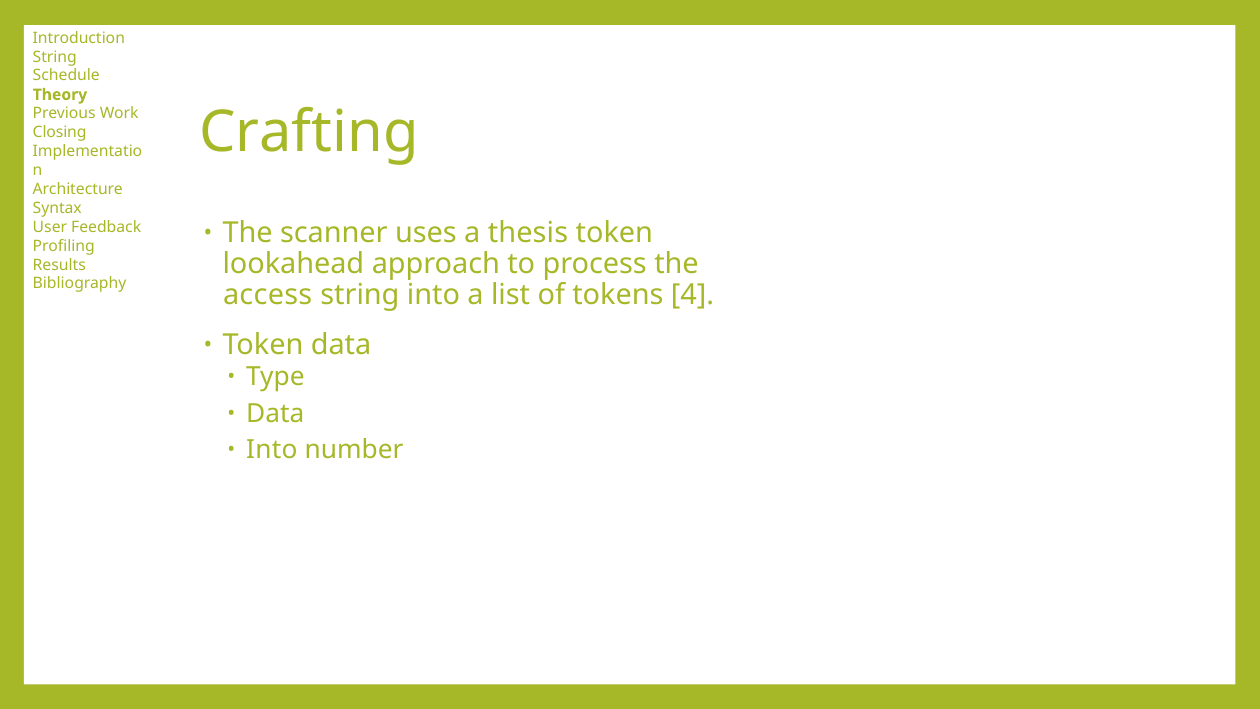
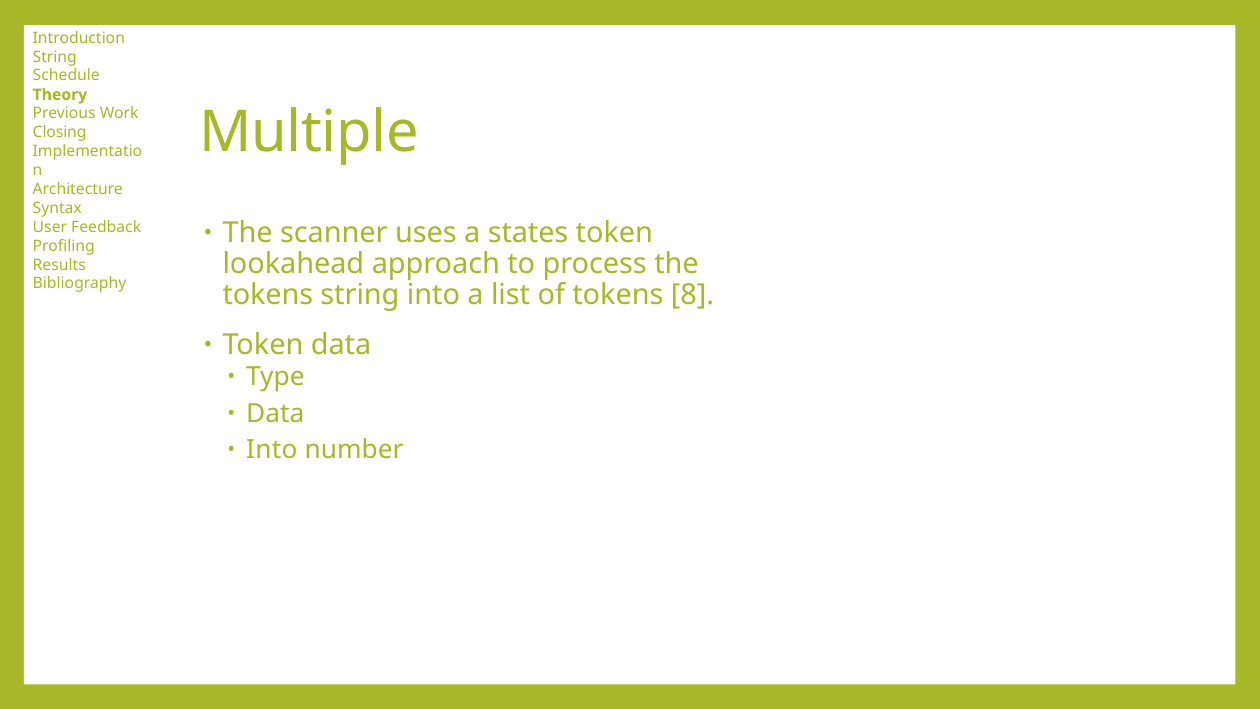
Crafting: Crafting -> Multiple (309, 133)
thesis: thesis -> states (528, 233)
access: access -> tokens (268, 295)
4: 4 -> 8 (692, 295)
